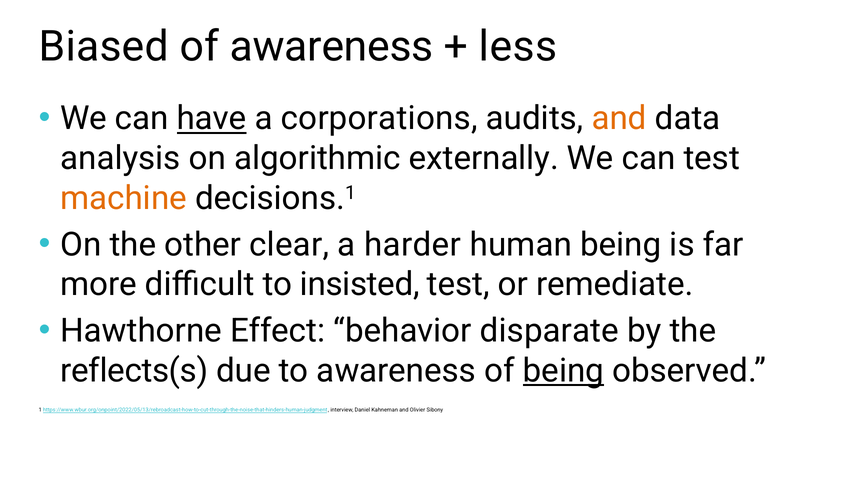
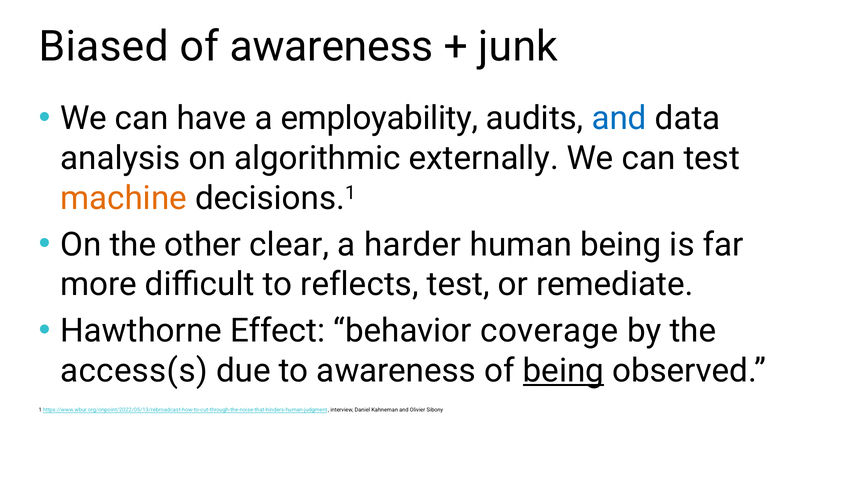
less: less -> junk (518, 47)
have underline: present -> none (212, 119)
corporations: corporations -> employability (379, 119)
and colour: orange -> blue (619, 119)
insisted: insisted -> reflects (360, 285)
disparate: disparate -> coverage (549, 331)
reflects(s: reflects(s -> access(s (134, 371)
